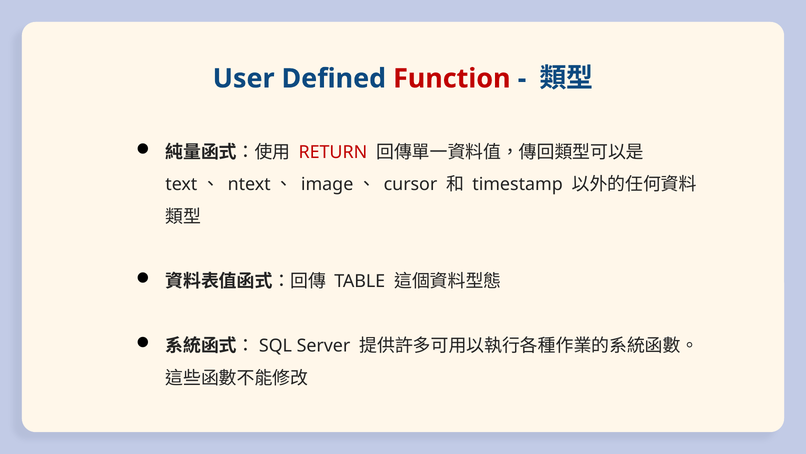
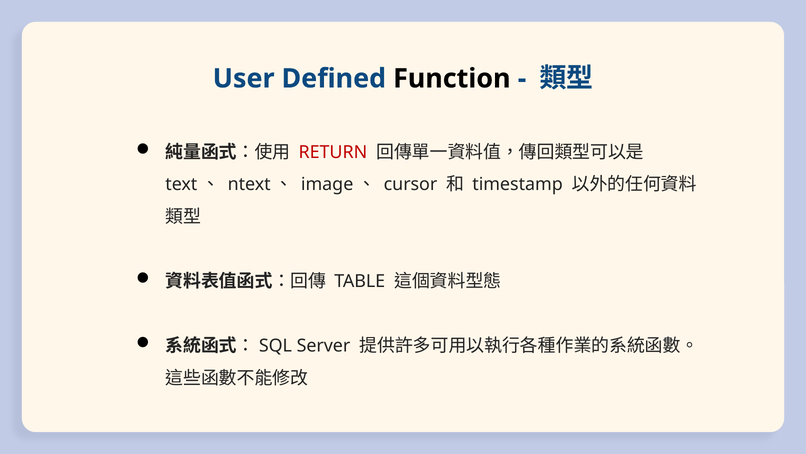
Function colour: red -> black (452, 78)
